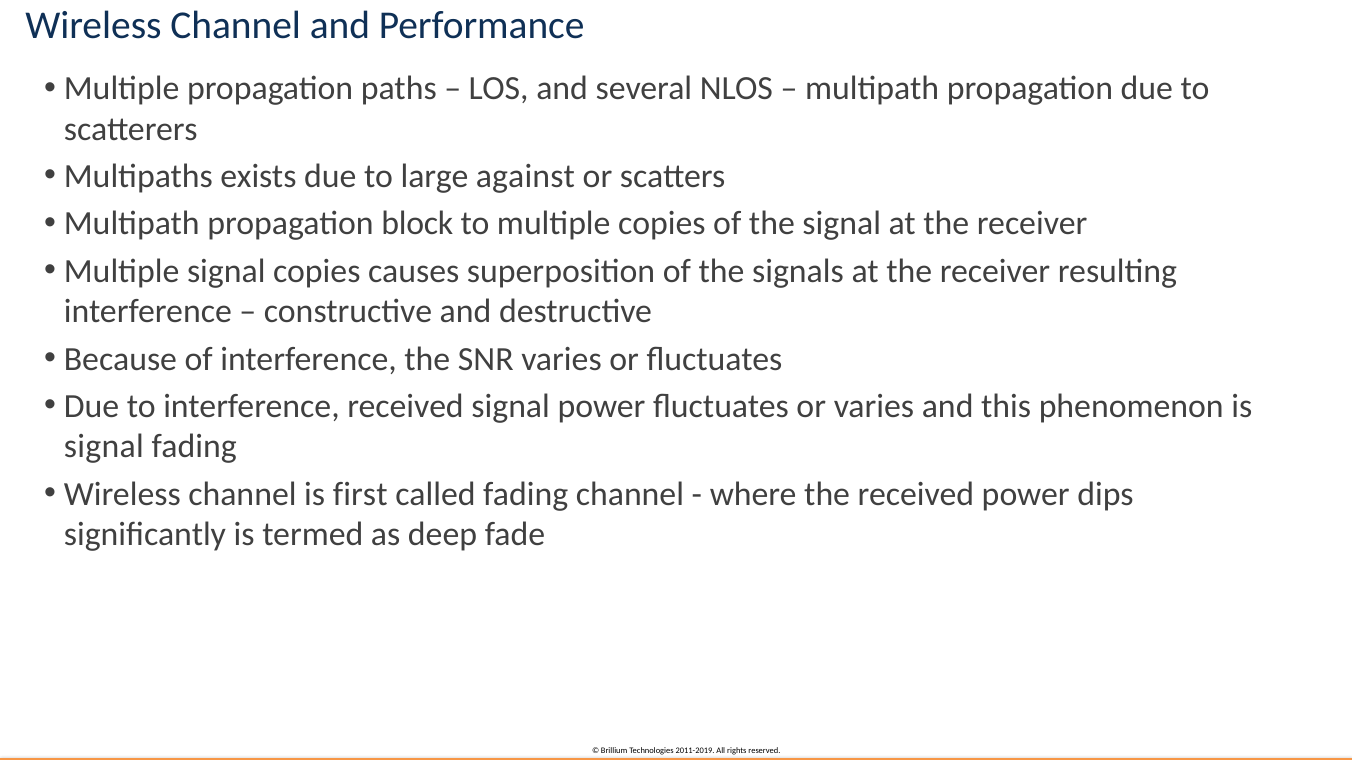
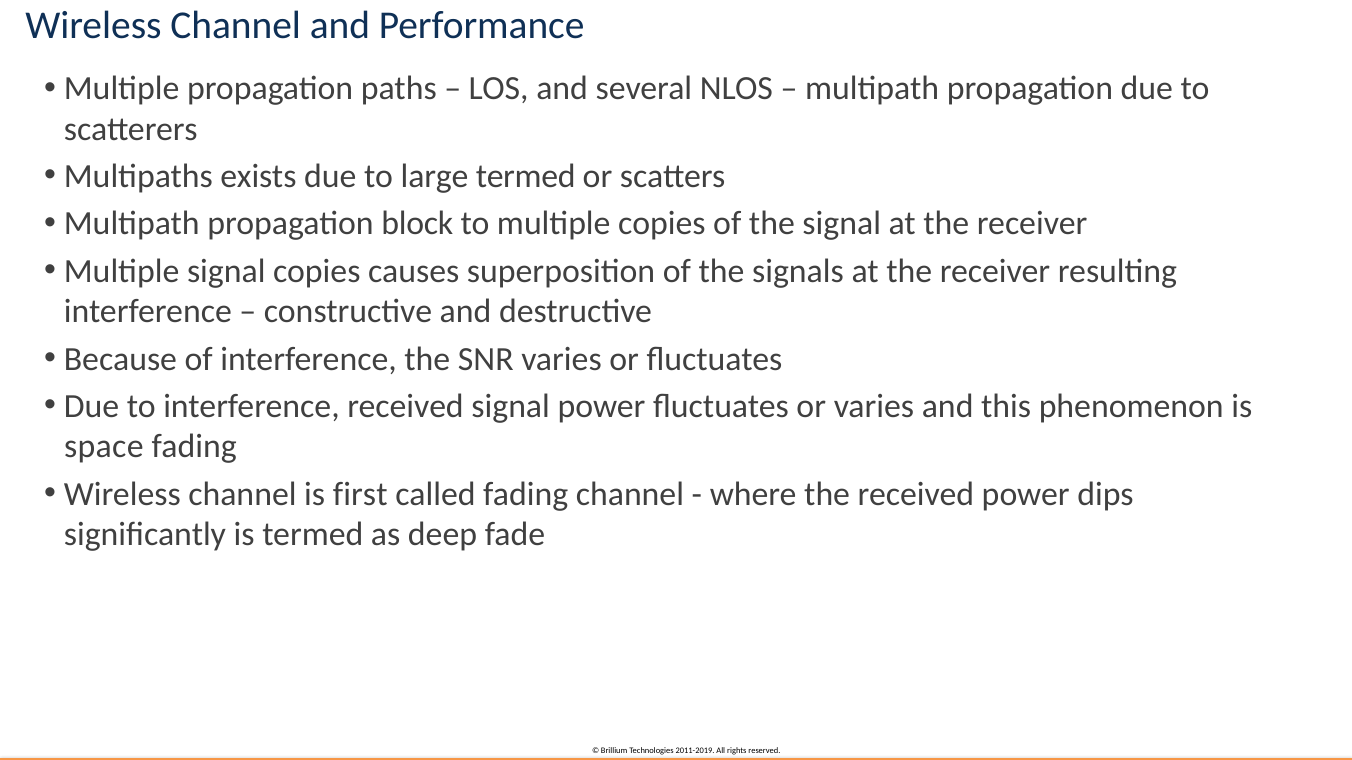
large against: against -> termed (526, 177)
signal: signal -> space (104, 447)
